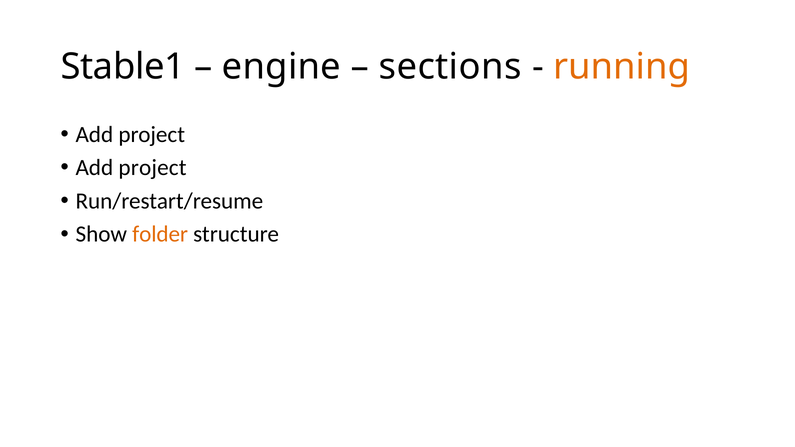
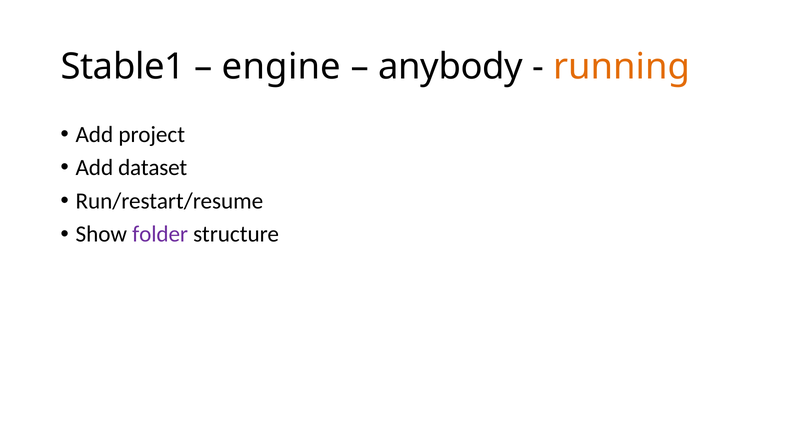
sections: sections -> anybody (451, 67)
project: project -> dataset (153, 168)
folder colour: orange -> purple (160, 234)
